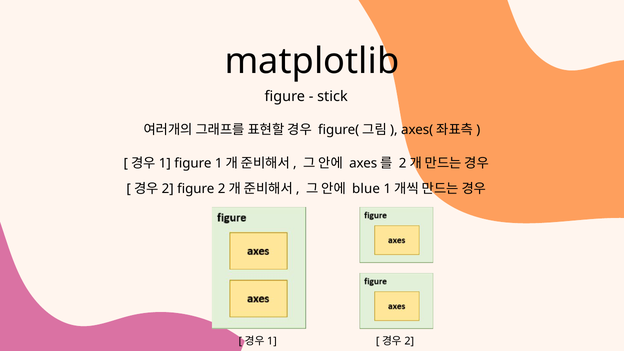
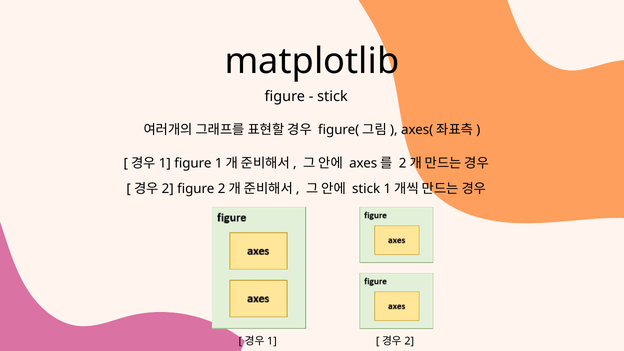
blue: blue -> stick (366, 189)
